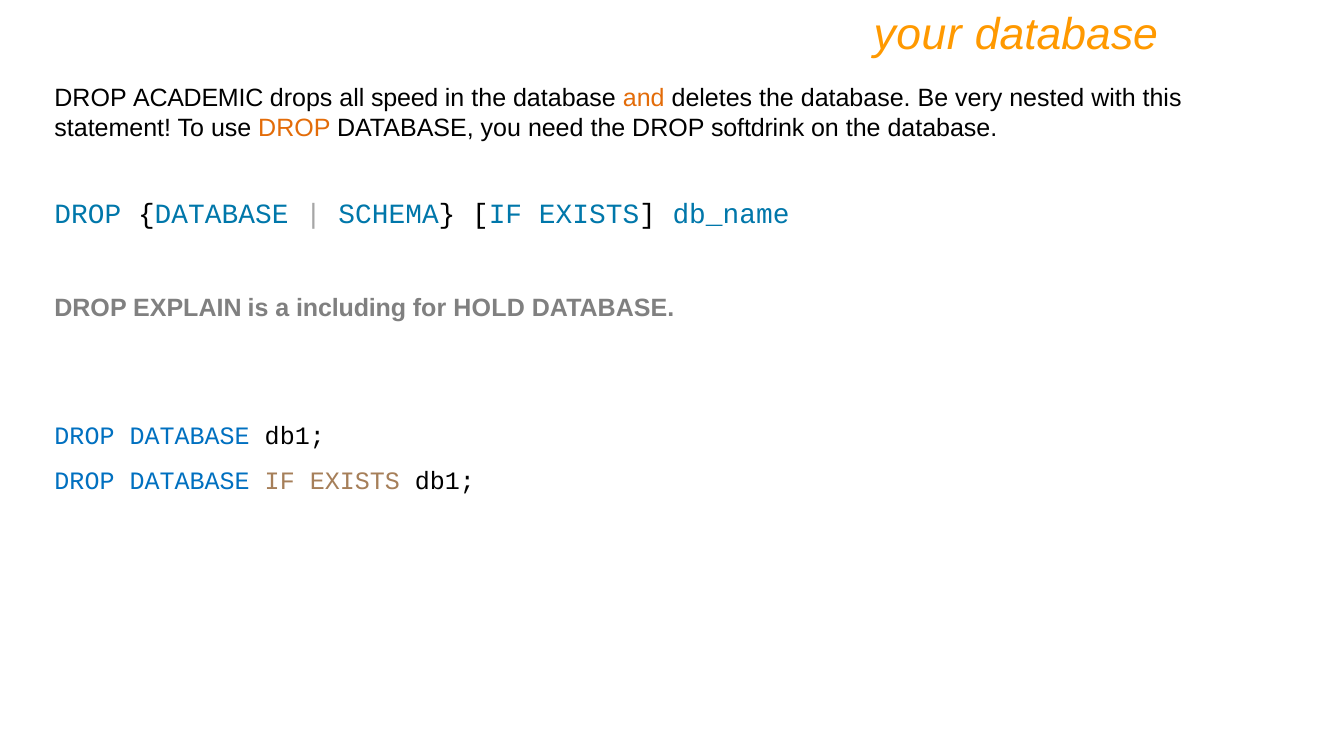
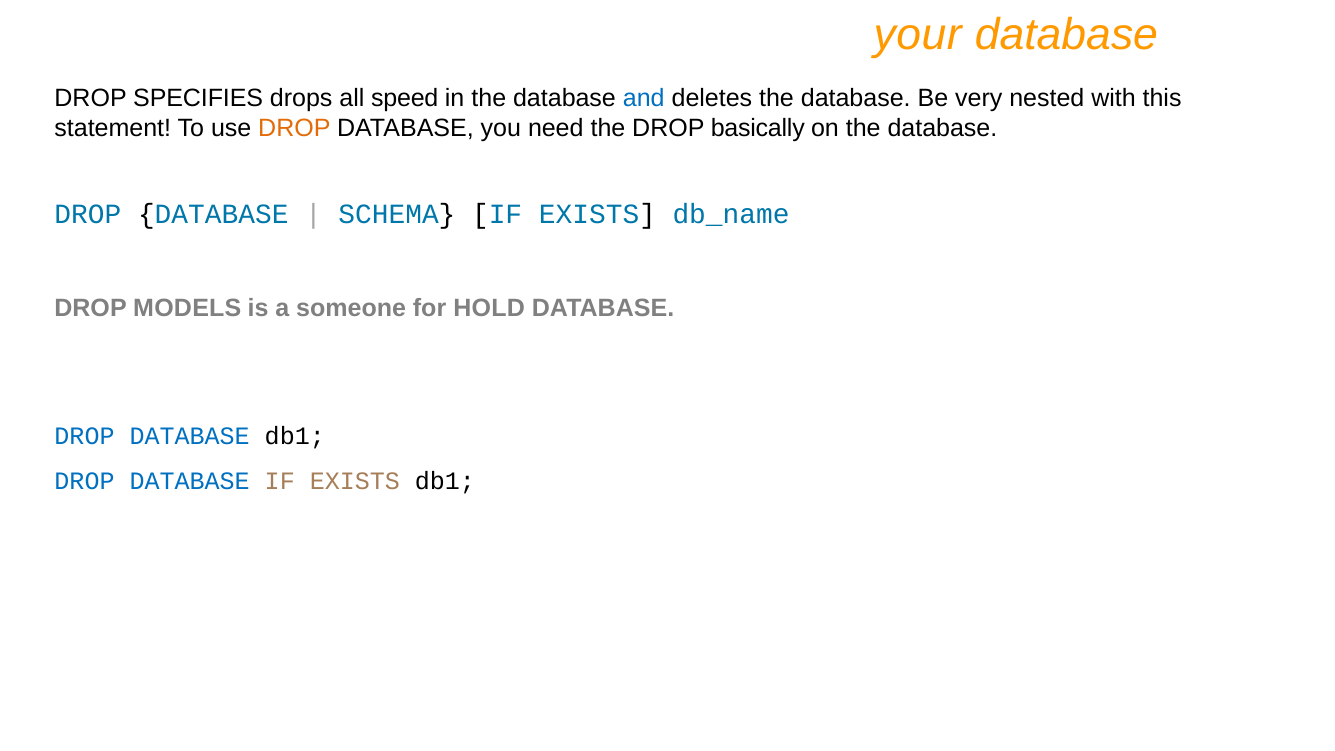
ACADEMIC: ACADEMIC -> SPECIFIES (198, 99)
and colour: orange -> blue (644, 99)
softdrink: softdrink -> basically (758, 129)
EXPLAIN: EXPLAIN -> MODELS (187, 308)
including: including -> someone (351, 308)
